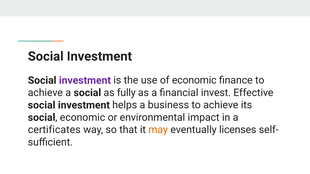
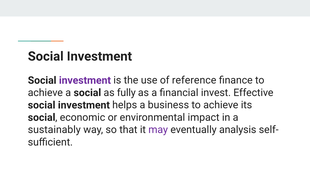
of economic: economic -> reference (194, 81)
certificates: certificates -> sustainably (54, 130)
may colour: orange -> purple (158, 130)
licenses: licenses -> analysis (238, 130)
